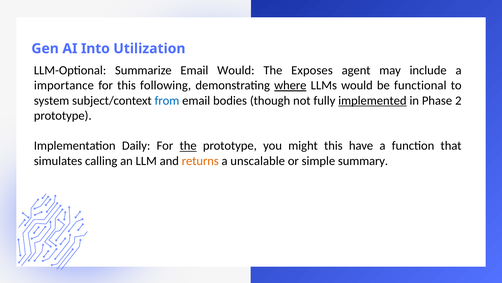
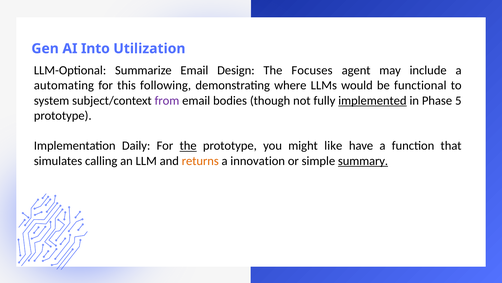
Email Would: Would -> Design (236, 70)
Exposes: Exposes -> Focuses (312, 70)
importance: importance -> automating (64, 85)
where underline: present -> none (290, 85)
from colour: blue -> purple (167, 100)
2: 2 -> 5 (458, 100)
might this: this -> like (333, 145)
unscalable: unscalable -> innovation (258, 161)
summary underline: none -> present (363, 161)
